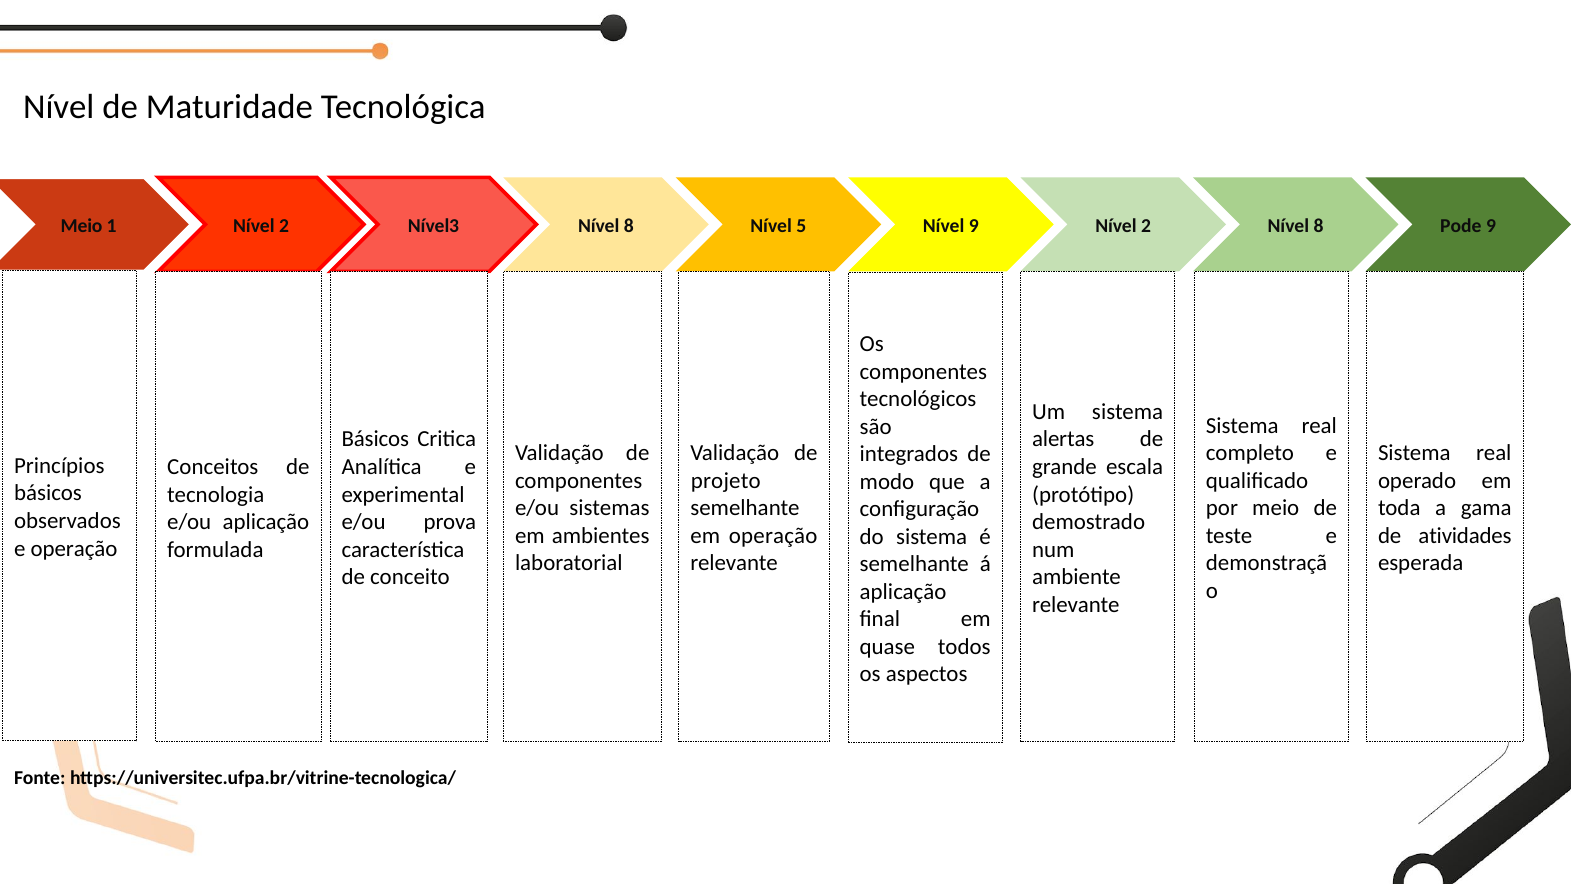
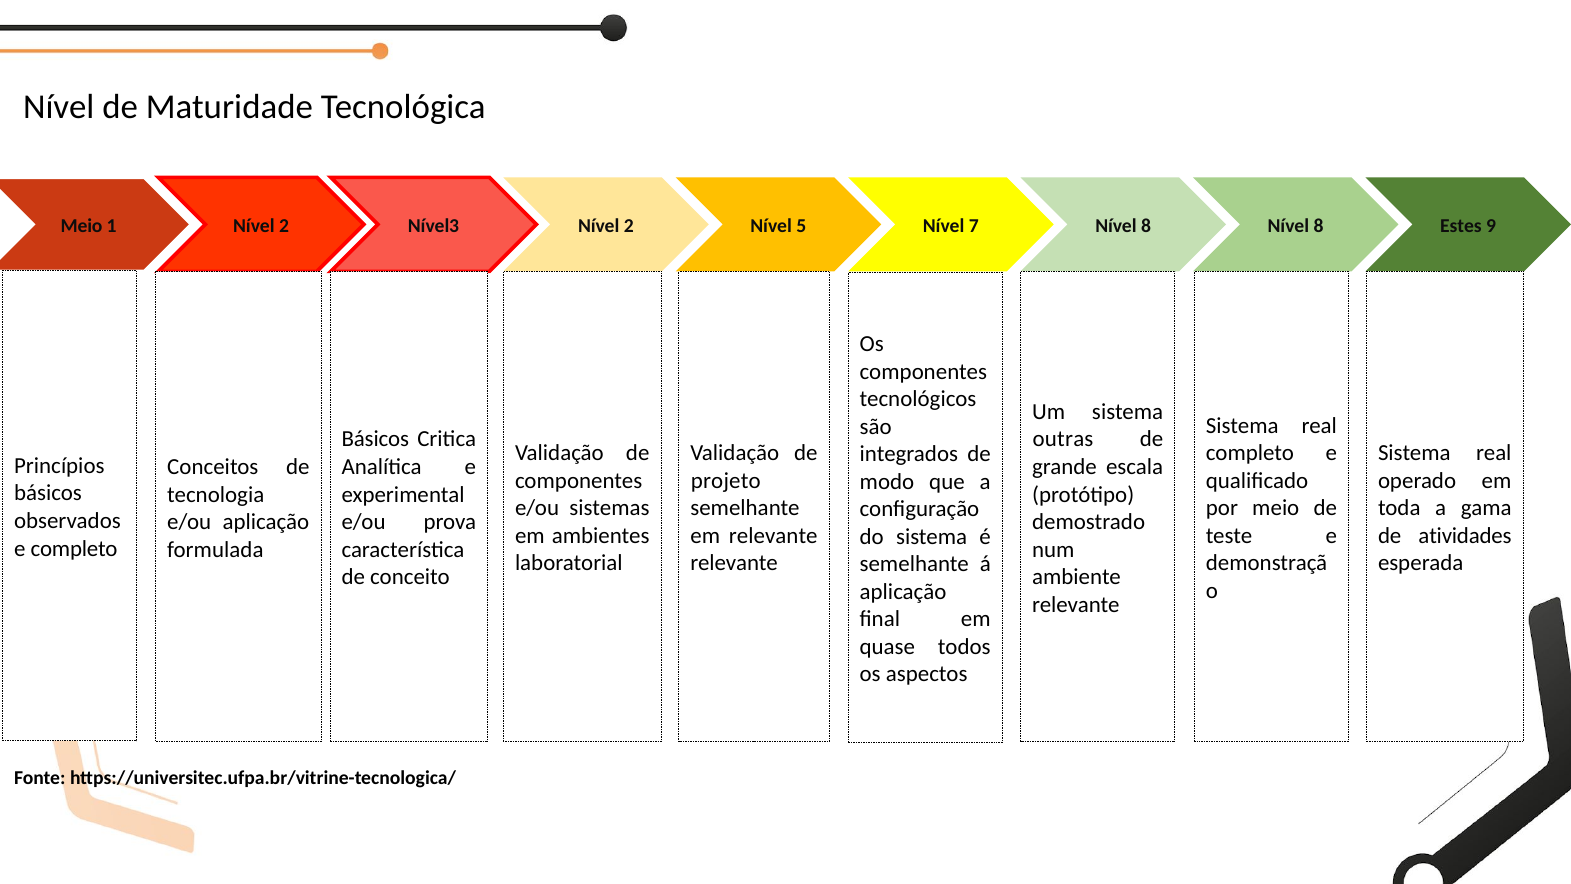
Nível3 Nível 8: 8 -> 2 (629, 226)
Nível 9: 9 -> 7 (974, 226)
2: 2 -> 8 (1146, 226)
Pode: Pode -> Estes (1461, 226)
alertas: alertas -> outras (1063, 439)
em operação: operação -> relevante (773, 536)
e operação: operação -> completo (74, 548)
